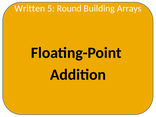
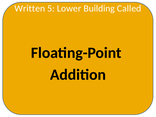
Round: Round -> Lower (69, 8)
Arrays: Arrays -> Called (129, 8)
